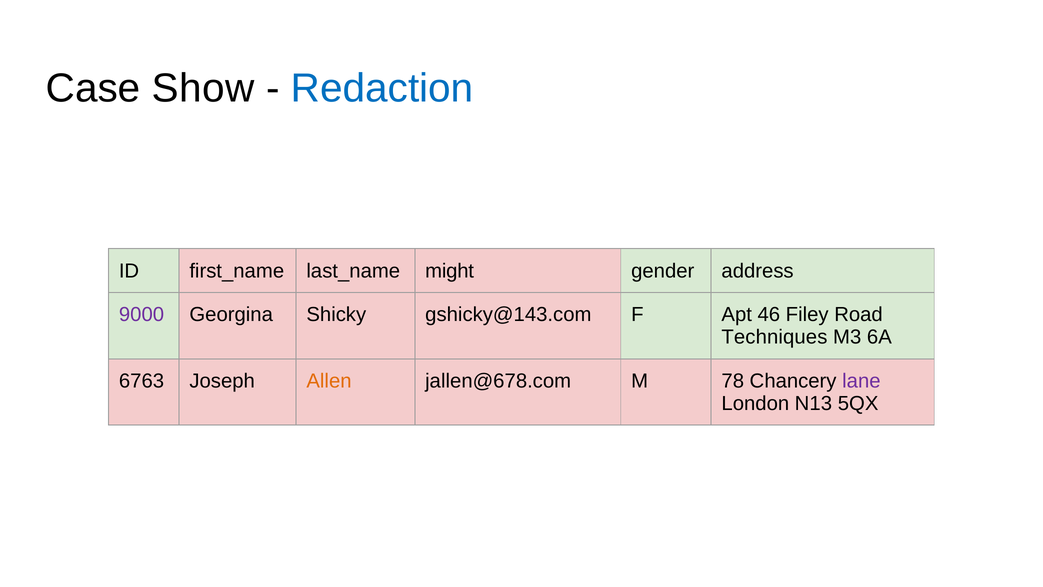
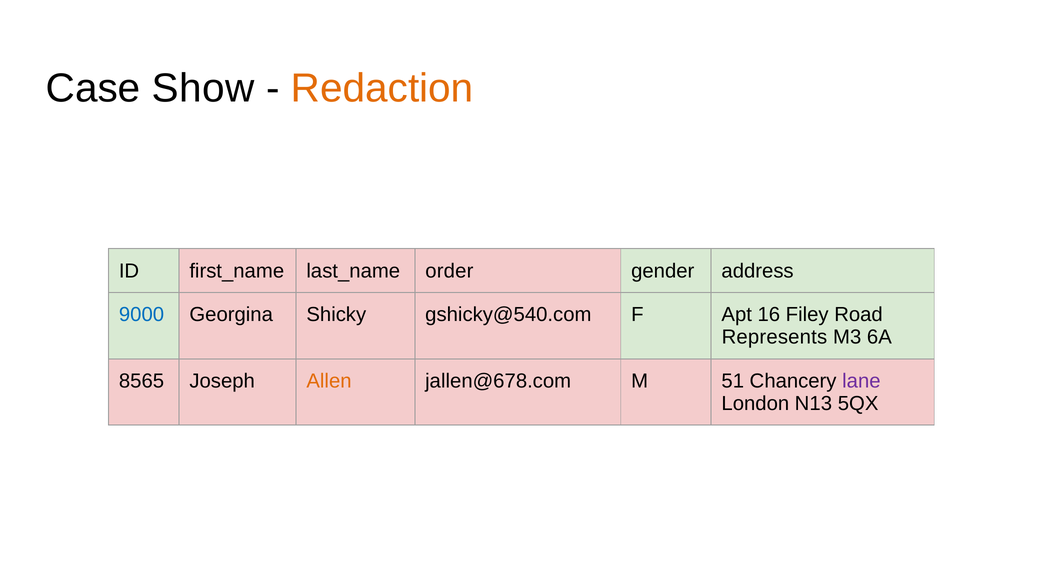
Redaction colour: blue -> orange (382, 88)
might: might -> order (449, 271)
9000 colour: purple -> blue (142, 314)
gshicky@143.com: gshicky@143.com -> gshicky@540.com (508, 314)
46: 46 -> 16 (769, 314)
Techniques: Techniques -> Represents (774, 337)
6763: 6763 -> 8565 (142, 381)
78: 78 -> 51 (733, 381)
